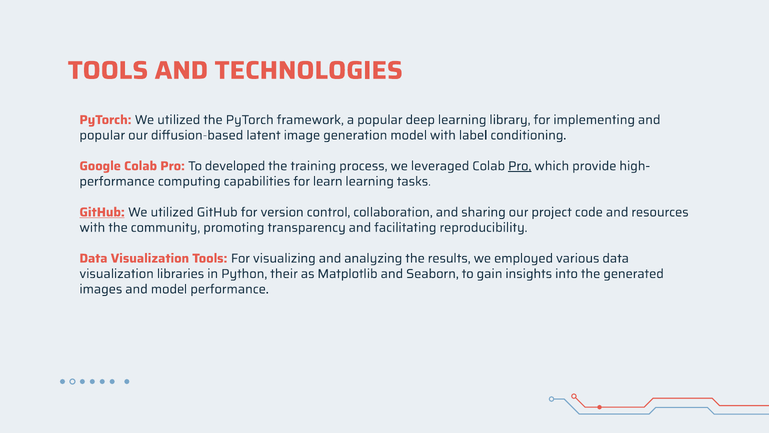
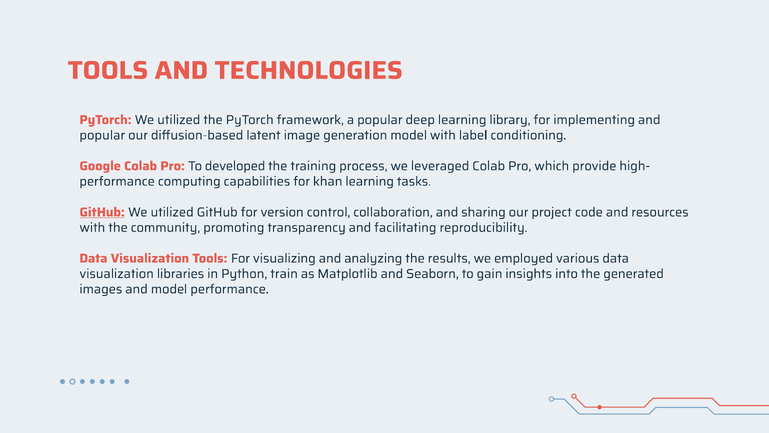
Pro underline: present -> none (520, 166)
learn: learn -> khan (328, 181)
their: their -> train (284, 273)
